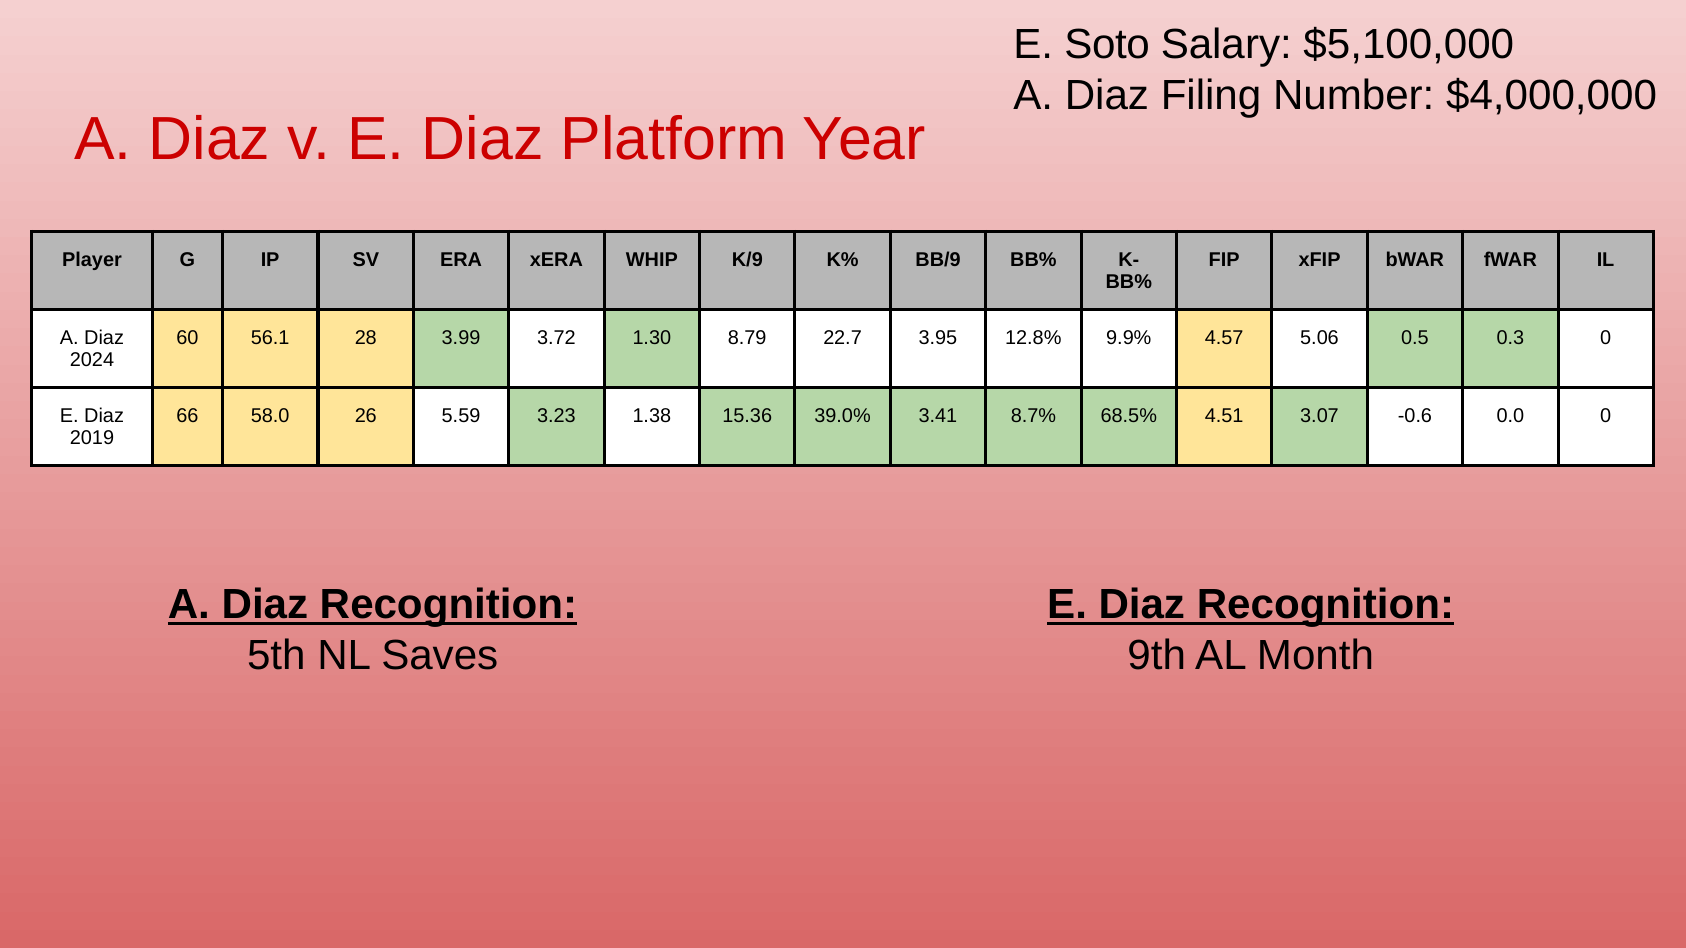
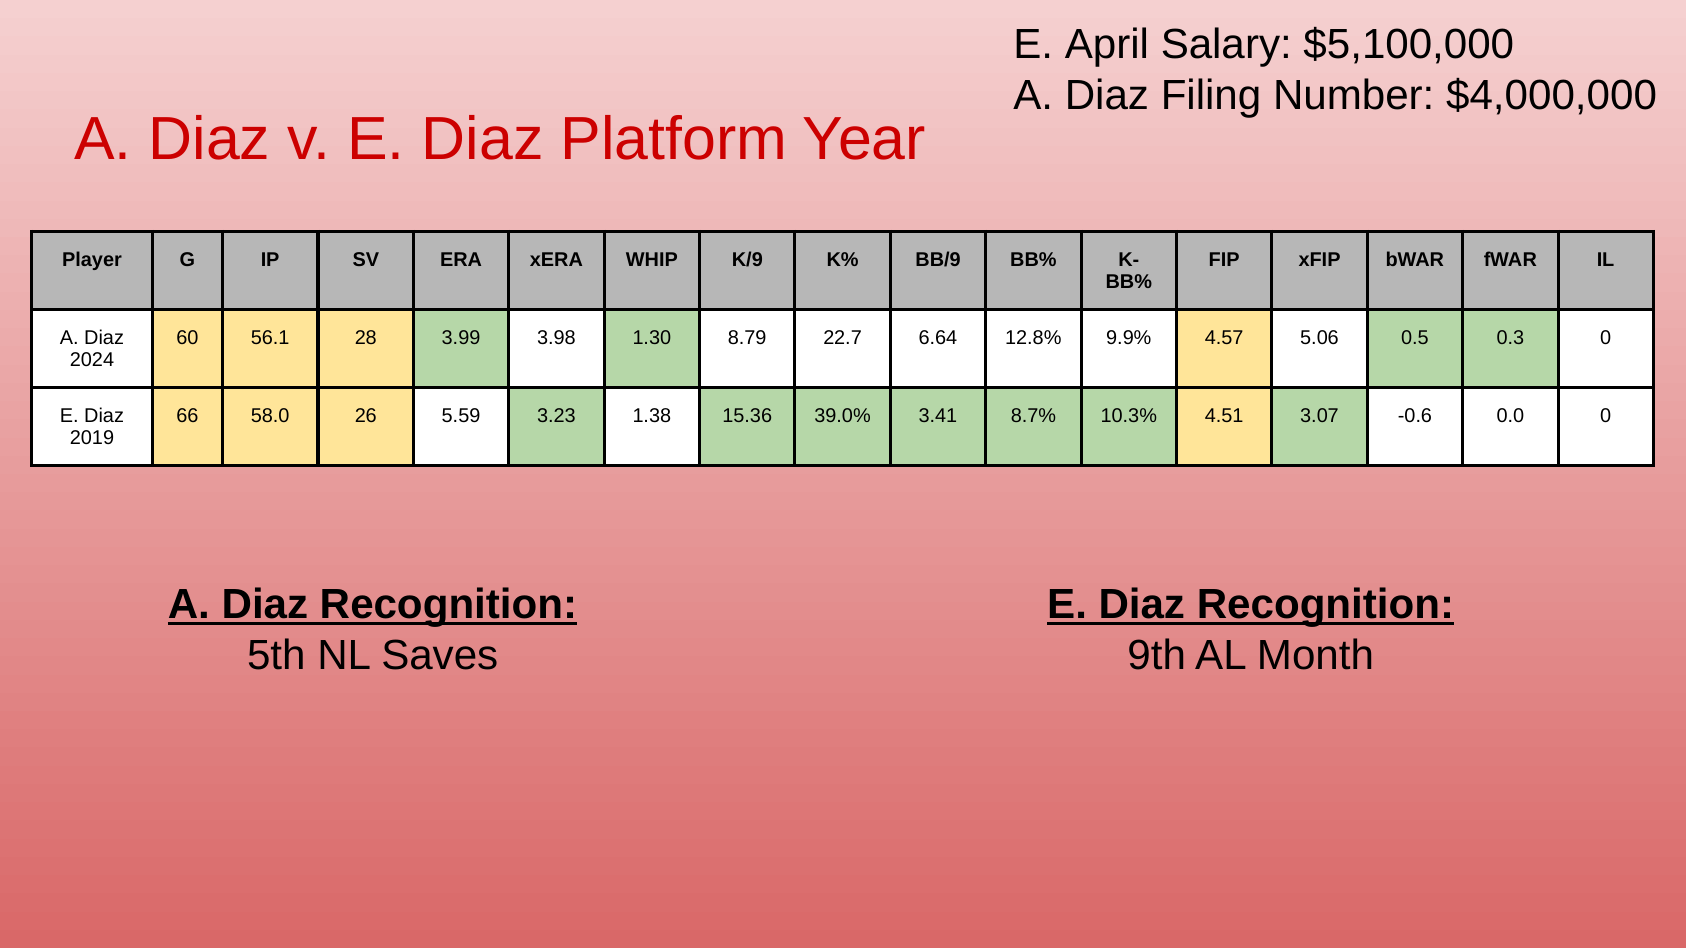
Soto: Soto -> April (1107, 45)
3.72: 3.72 -> 3.98 (556, 338)
3.95: 3.95 -> 6.64 (938, 338)
68.5%: 68.5% -> 10.3% (1129, 416)
